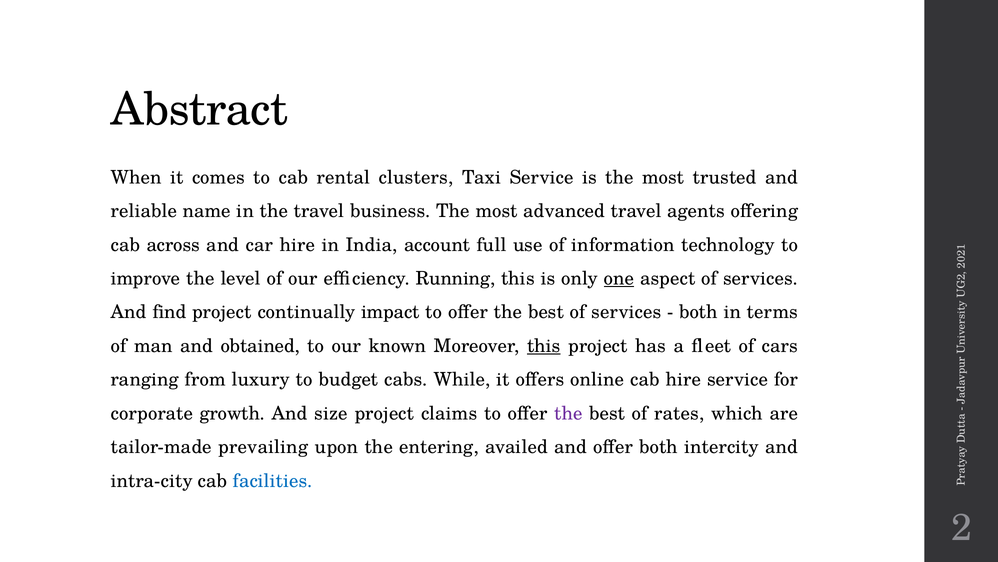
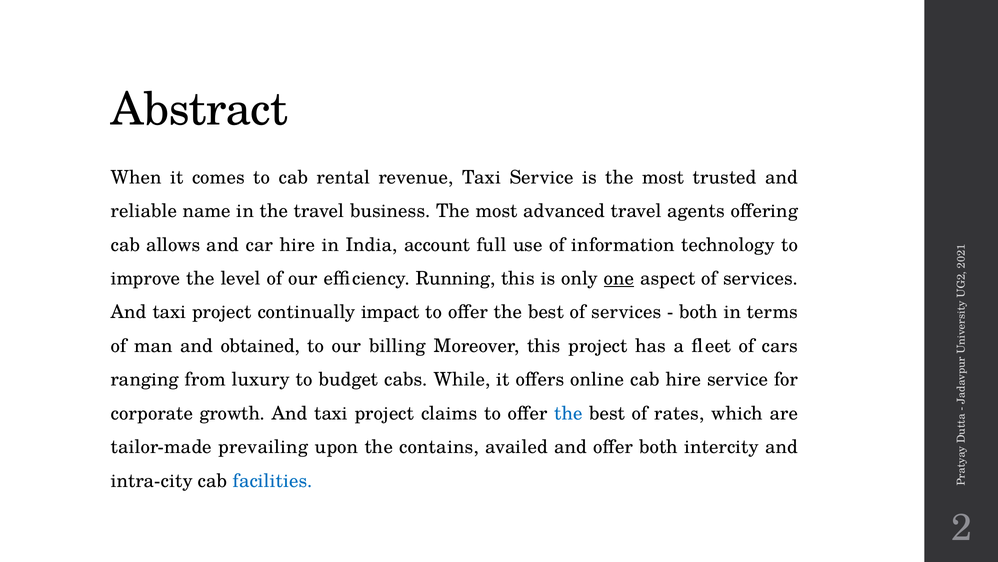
clusters: clusters -> revenue (416, 177)
across: across -> allows (173, 245)
find: find -> taxi (169, 312)
known: known -> billing (397, 346)
this underline: present -> none (544, 346)
size: size -> taxi (331, 413)
the colour: purple -> blue (568, 413)
entering: entering -> contains (439, 447)
